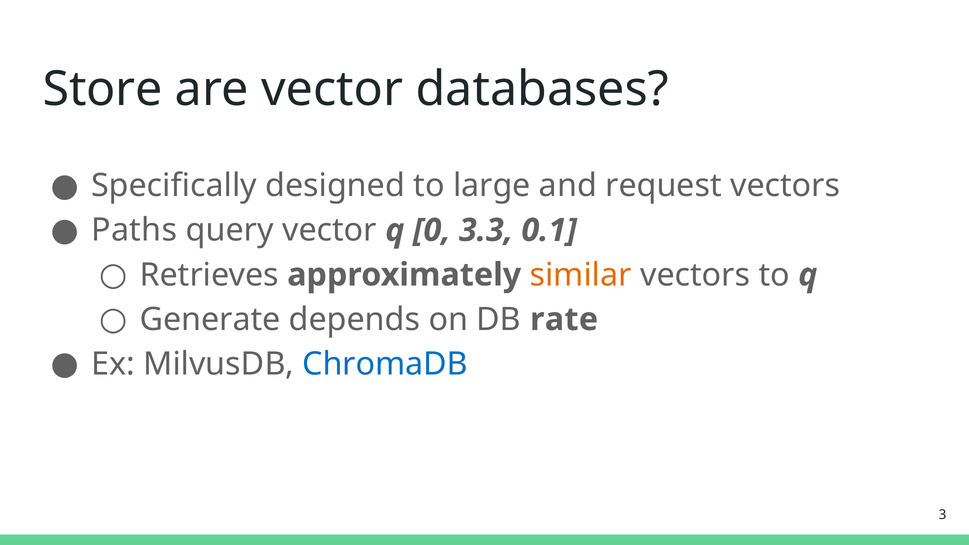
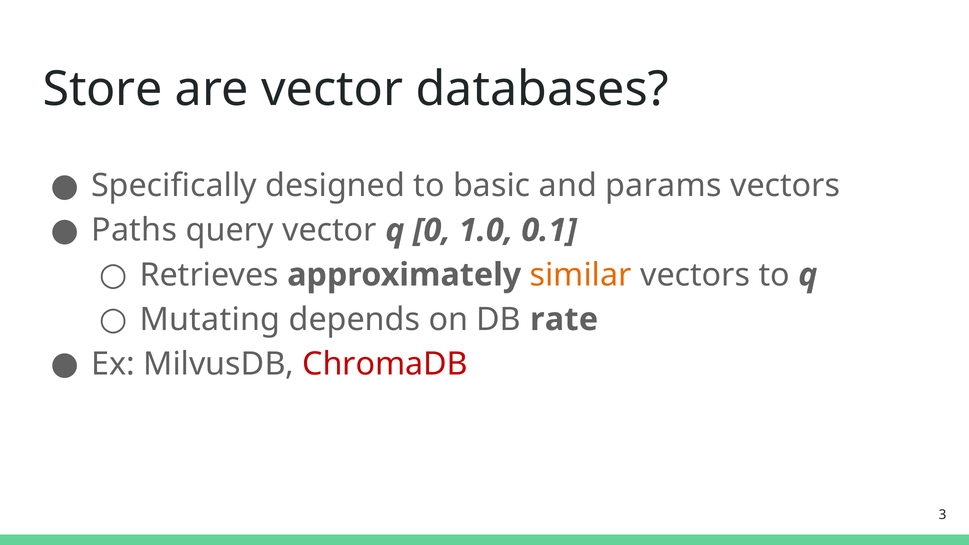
large: large -> basic (492, 186)
request: request -> params (663, 186)
3.3: 3.3 -> 1.0 (486, 230)
Generate: Generate -> Mutating (210, 319)
ChromaDB colour: blue -> red (385, 364)
